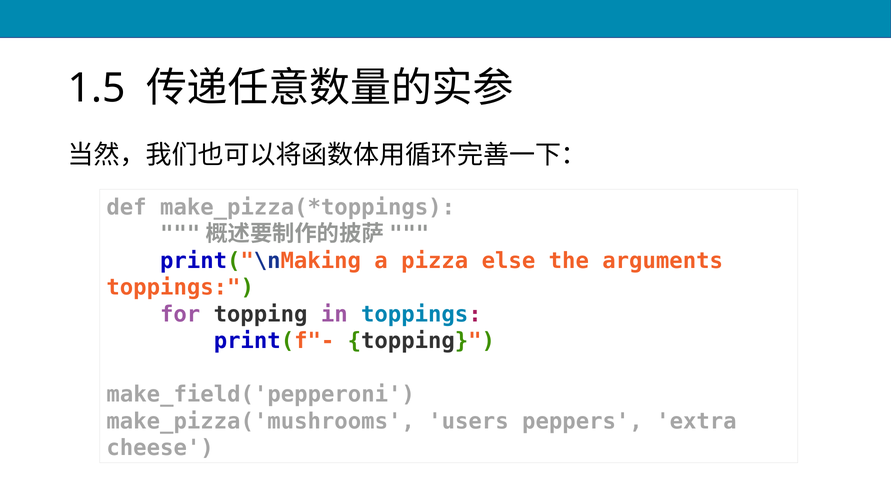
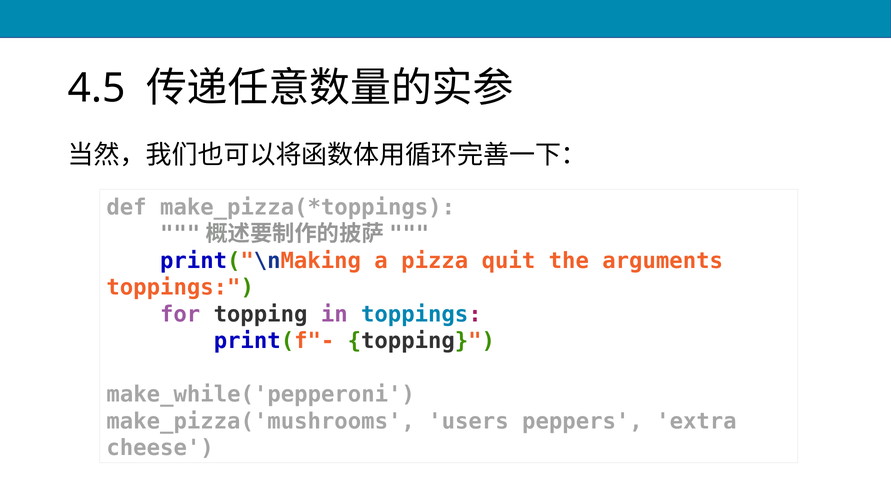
1.5: 1.5 -> 4.5 (97, 88)
else: else -> quit (508, 261)
make_field('pepperoni: make_field('pepperoni -> make_while('pepperoni (261, 395)
